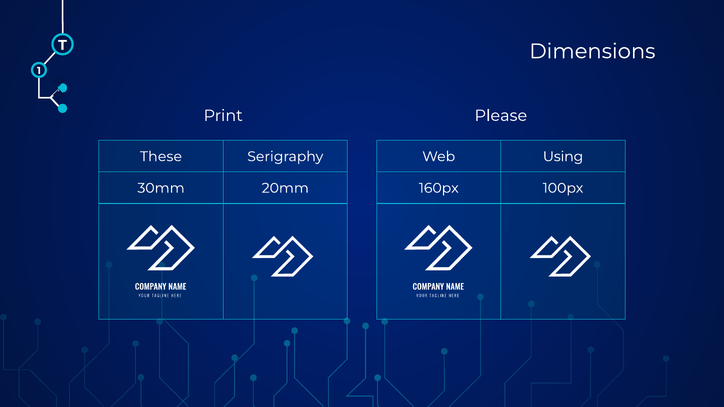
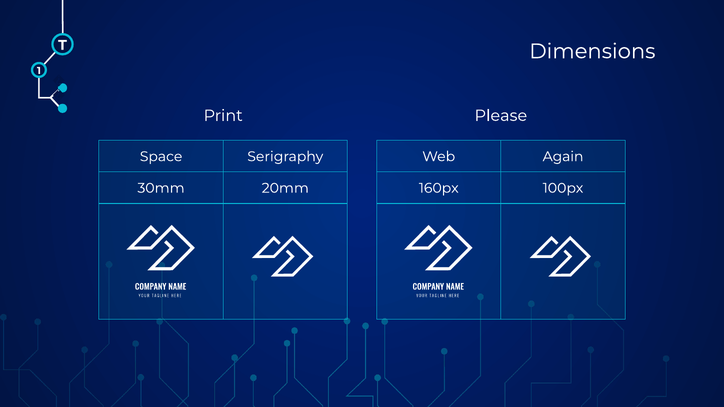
These: These -> Space (161, 157)
Using: Using -> Again (563, 157)
